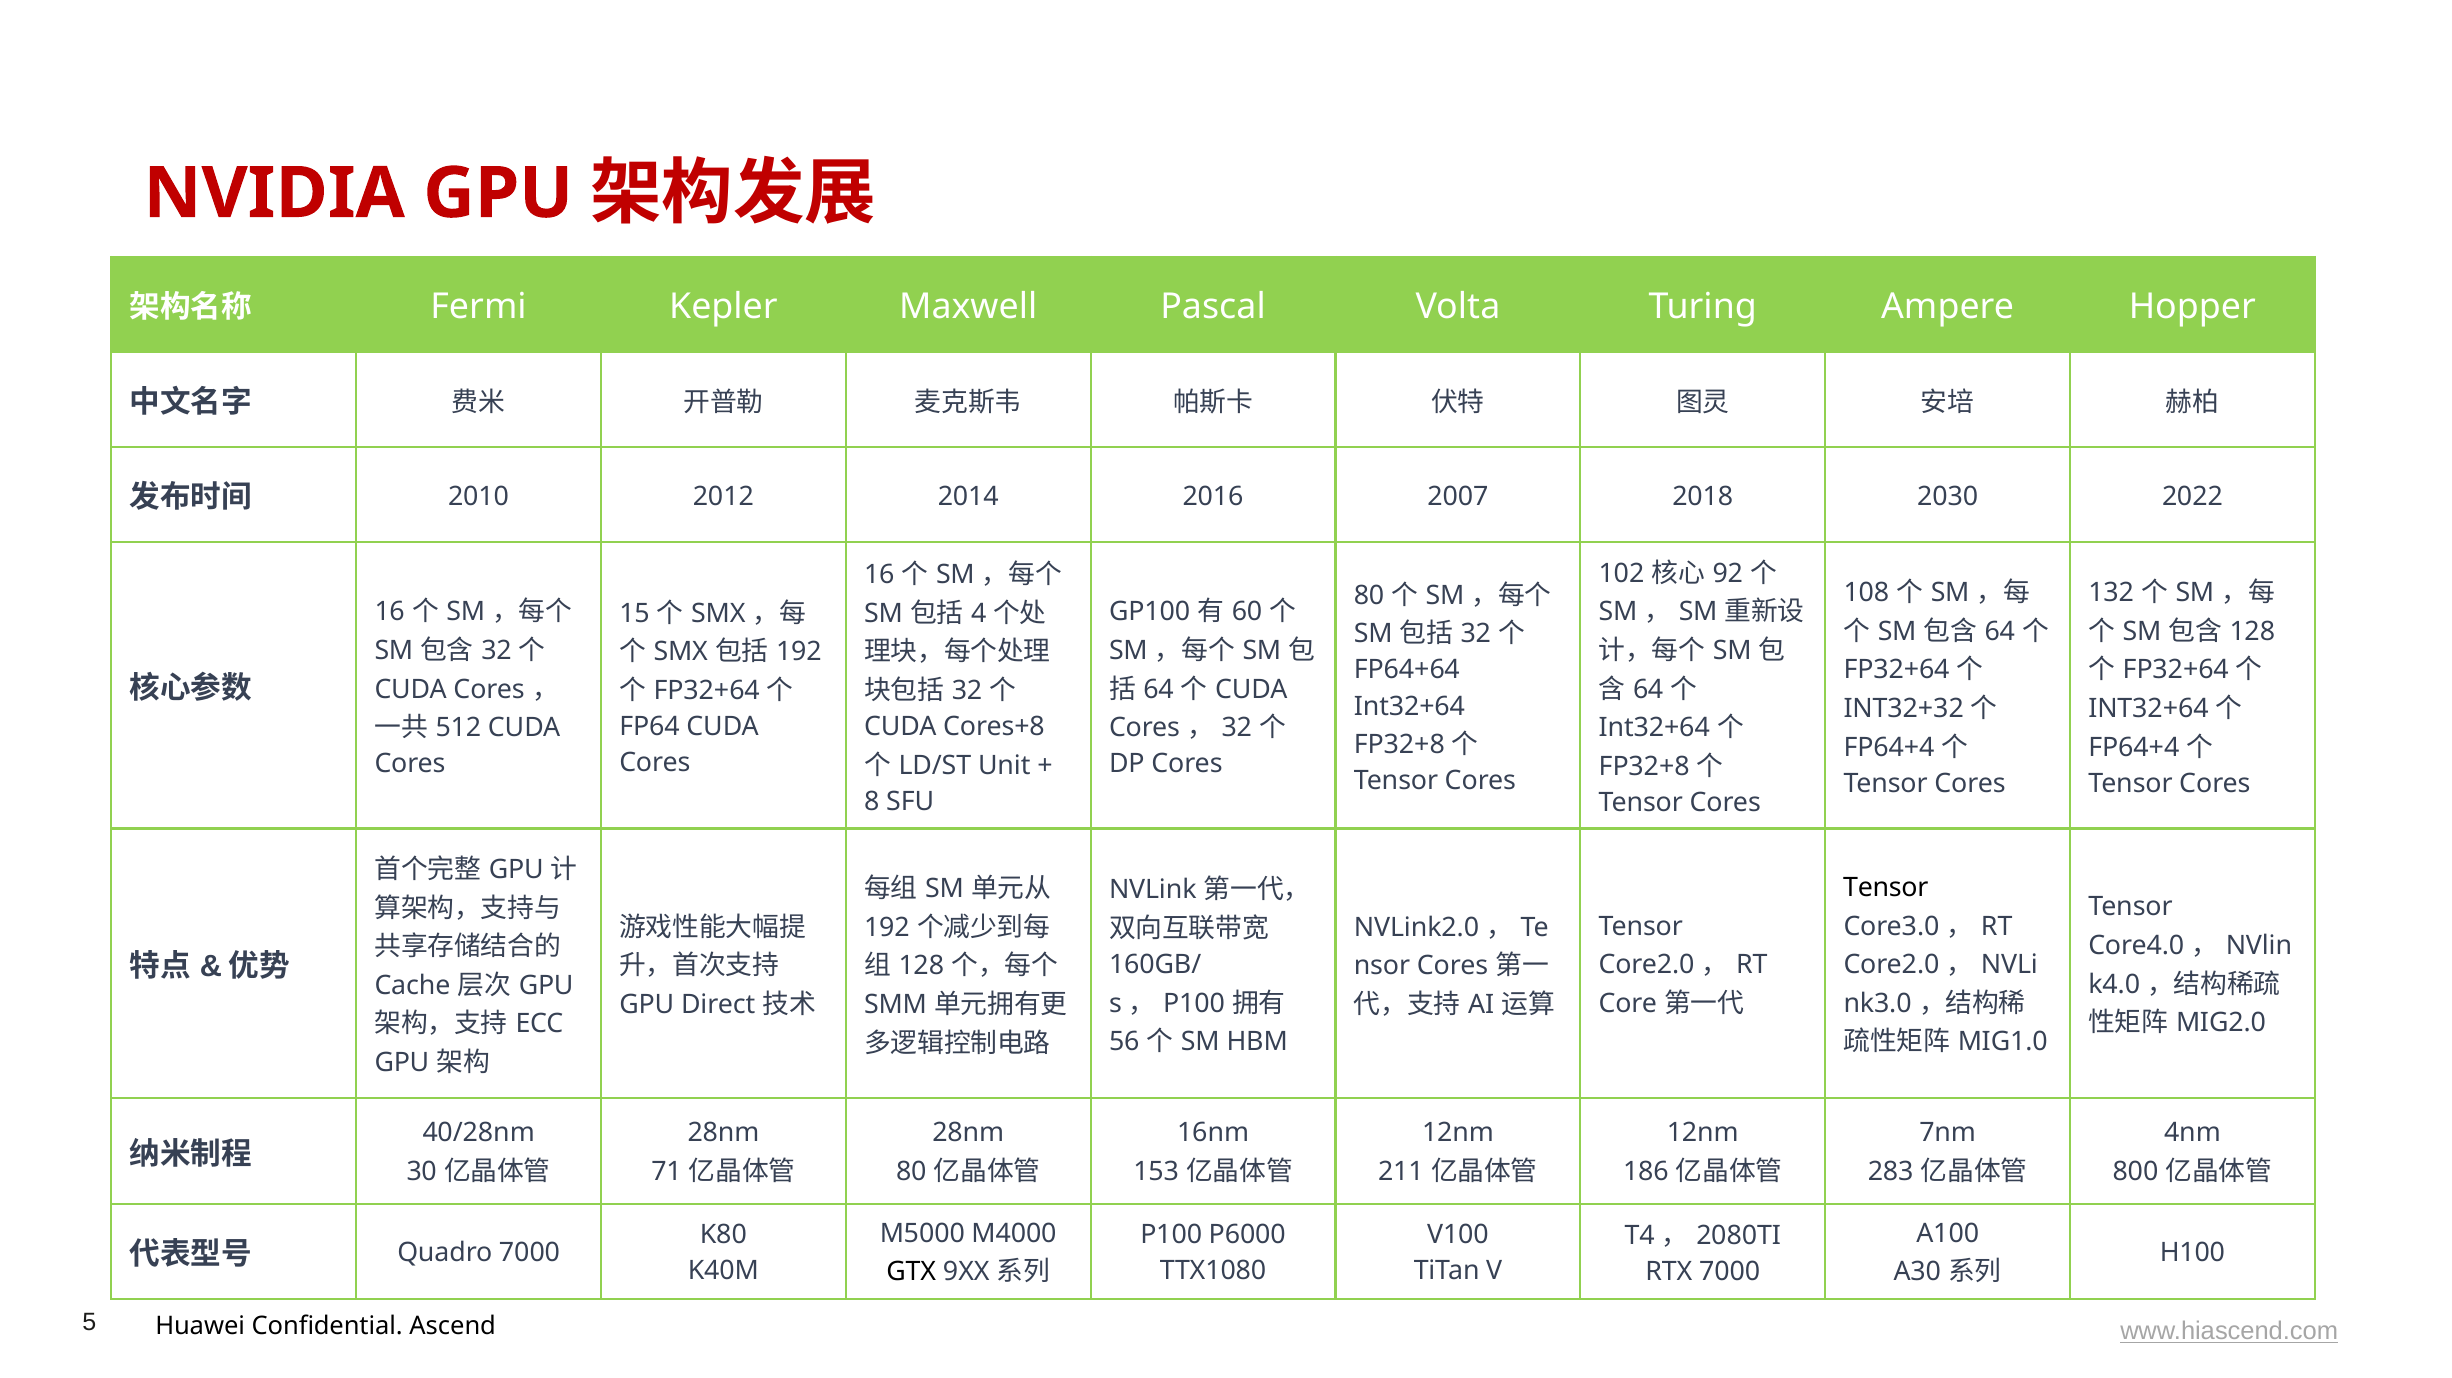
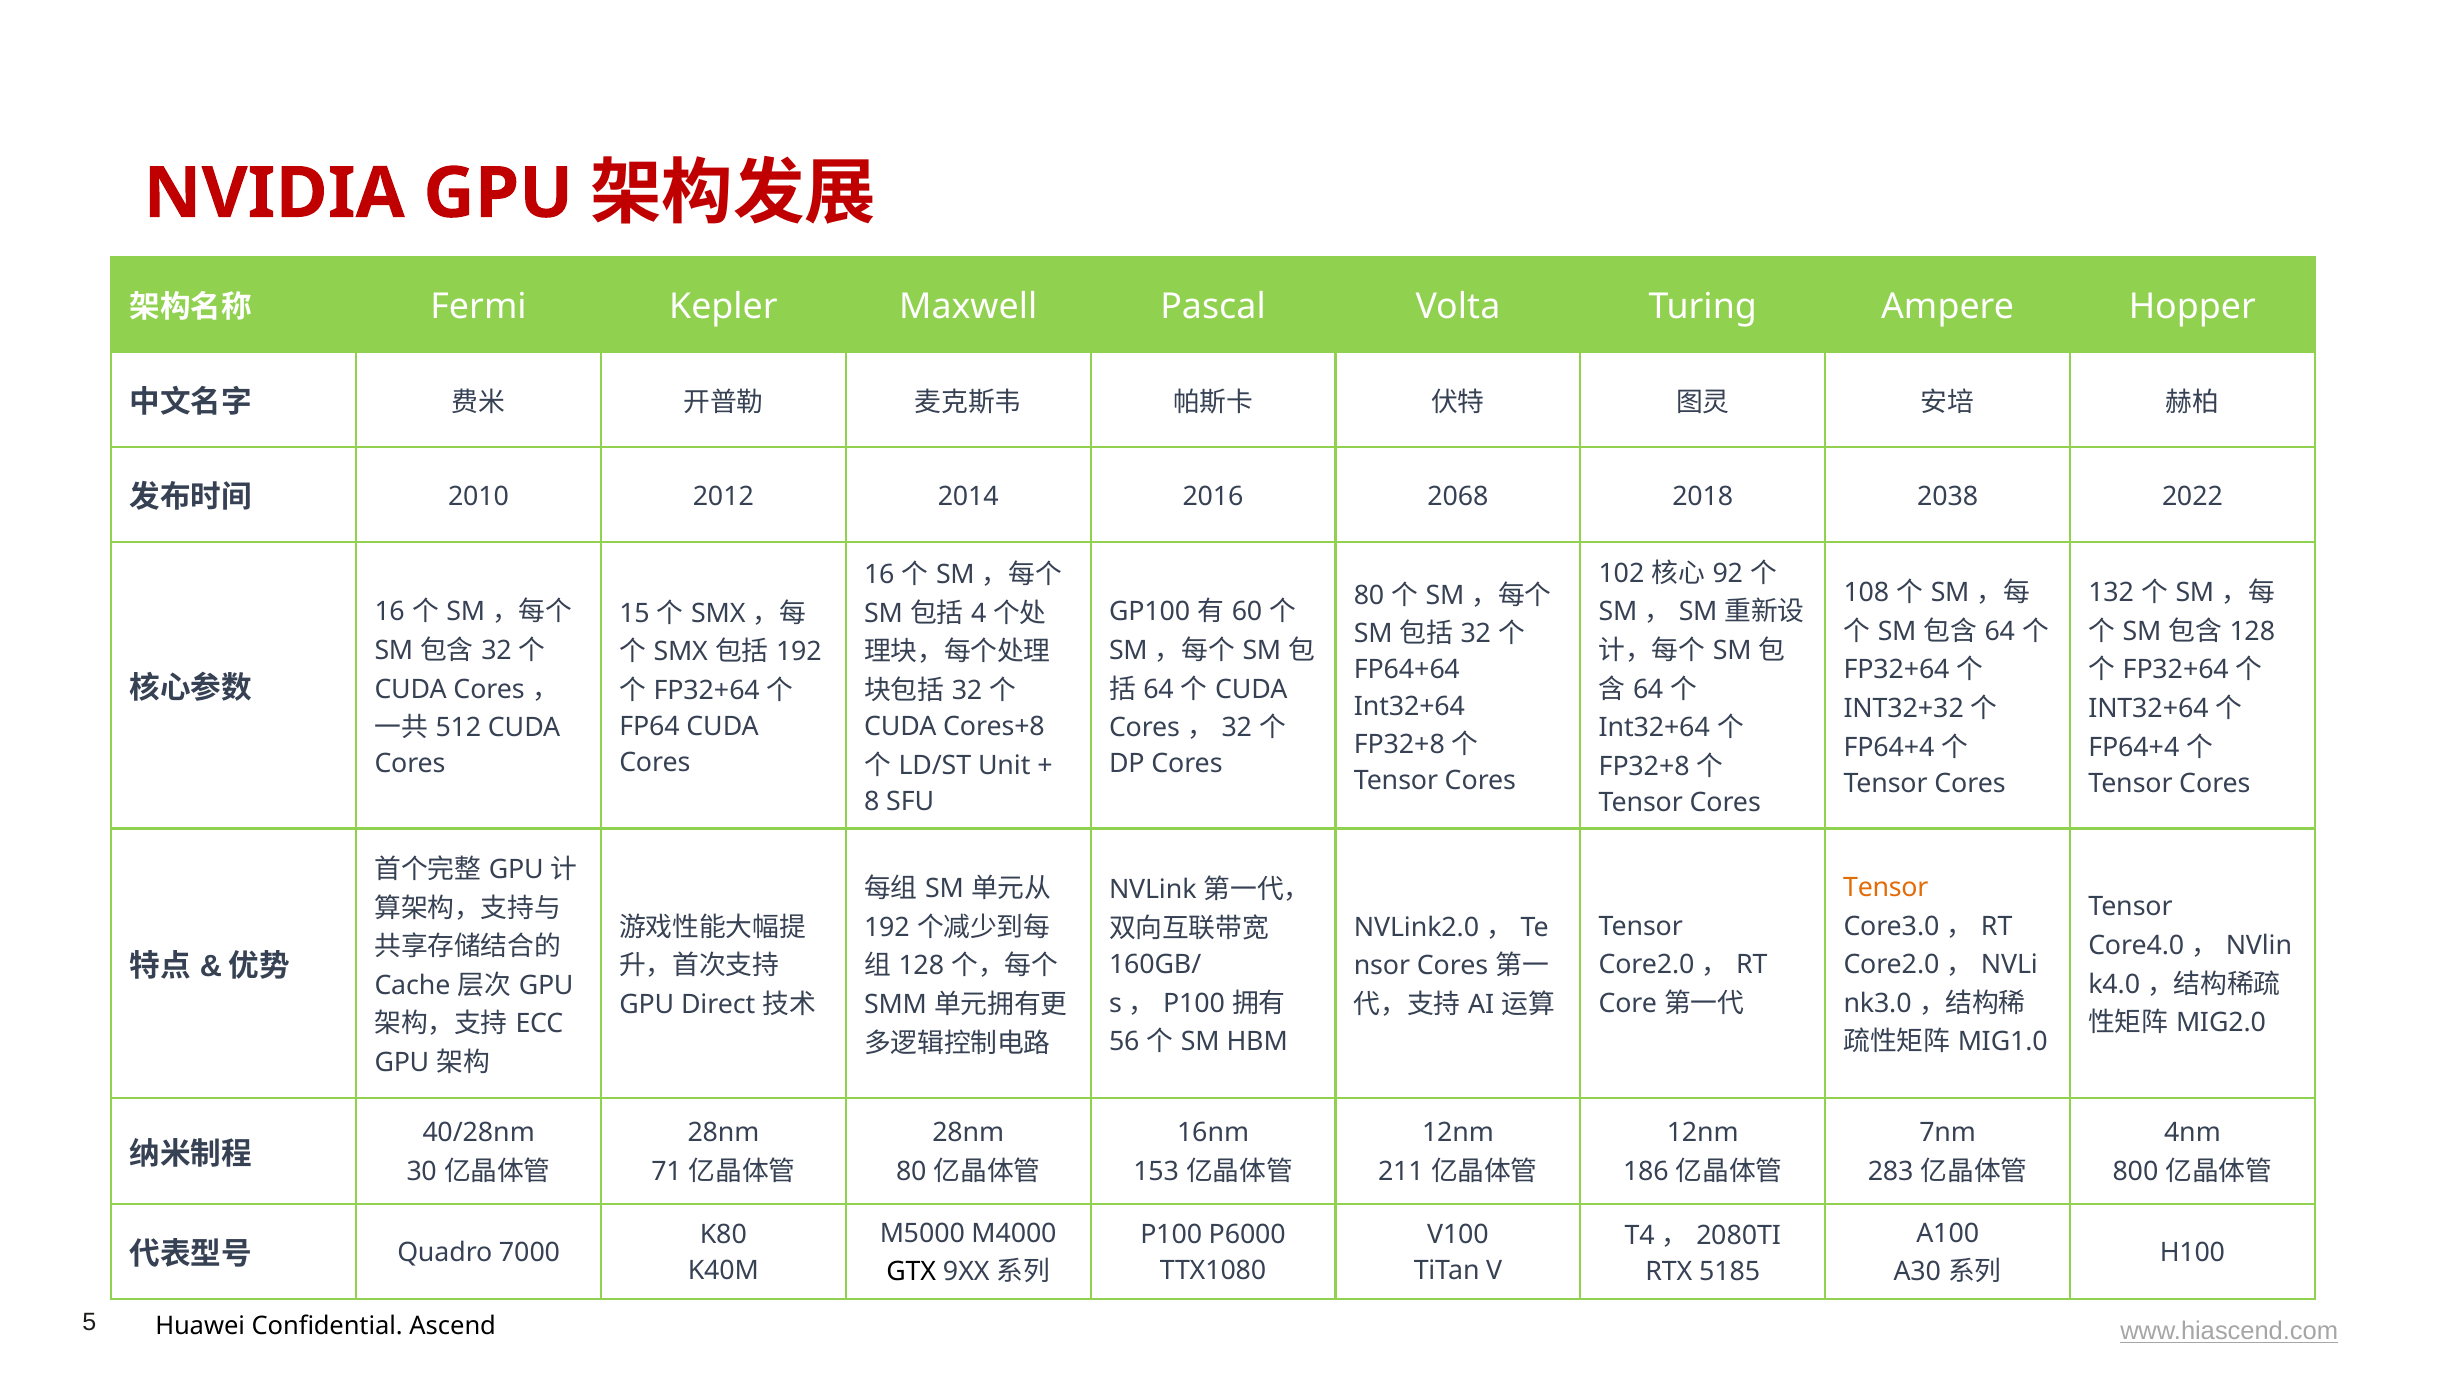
2007: 2007 -> 2068 (1458, 496)
2030: 2030 -> 2038 (1948, 496)
Tensor colour: black -> orange (1886, 888)
RTX 7000: 7000 -> 5185 (1730, 1273)
